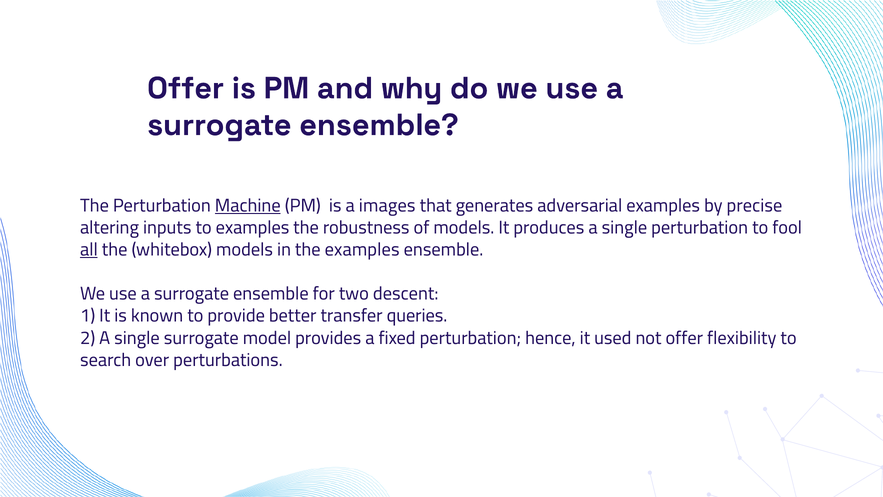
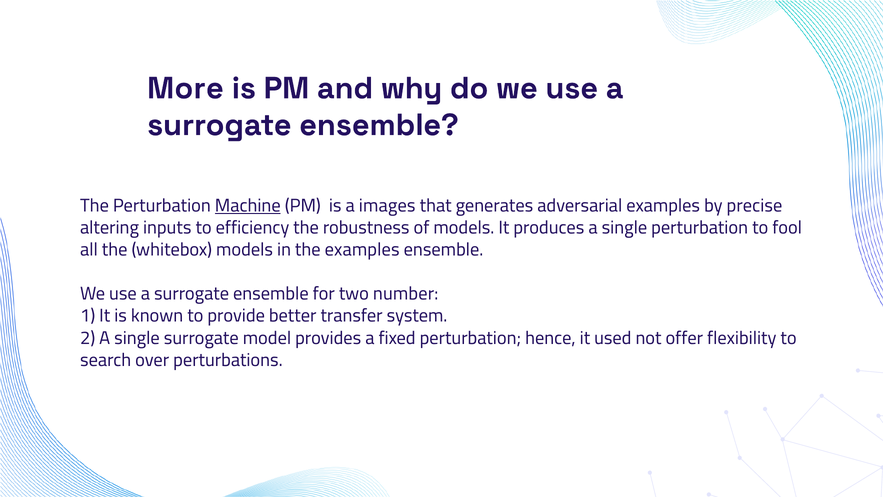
Offer: Offer -> More (185, 88)
to examples: examples -> efficiency (252, 227)
all underline: present -> none (89, 250)
descent: descent -> number (406, 294)
queries: queries -> system (417, 316)
